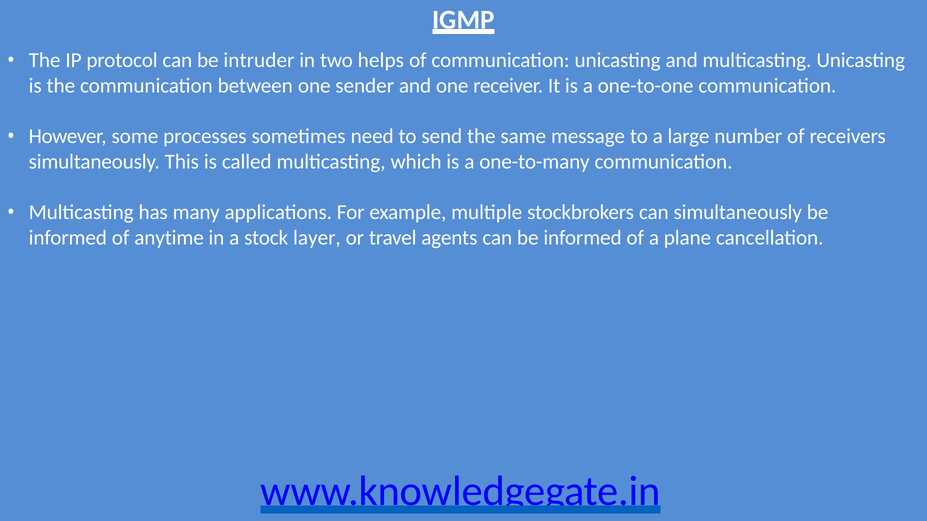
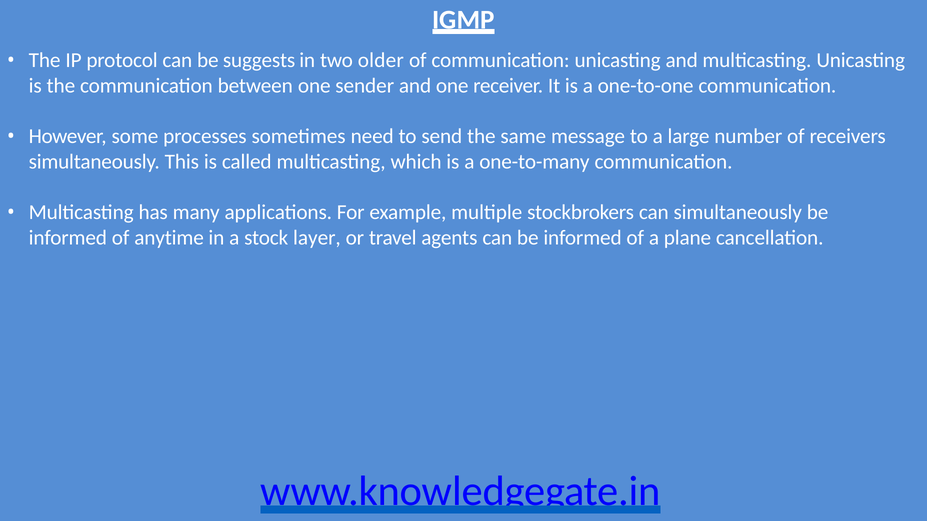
intruder: intruder -> suggests (259, 60)
helps: helps -> older (381, 60)
